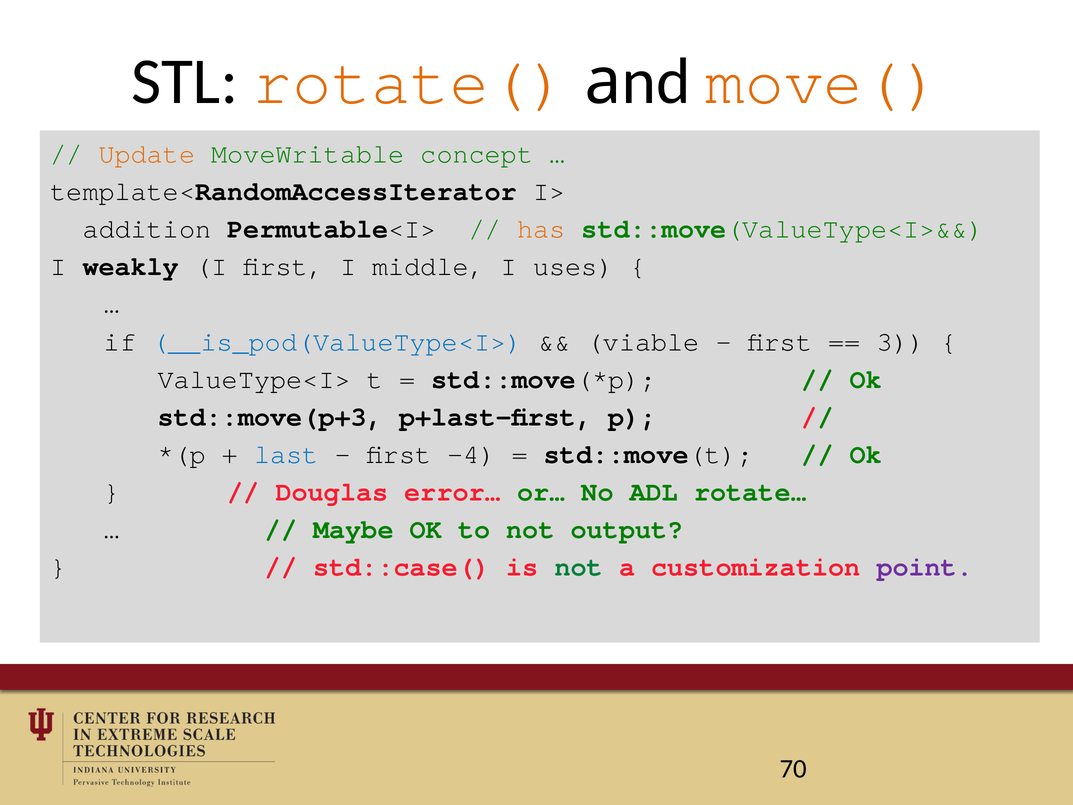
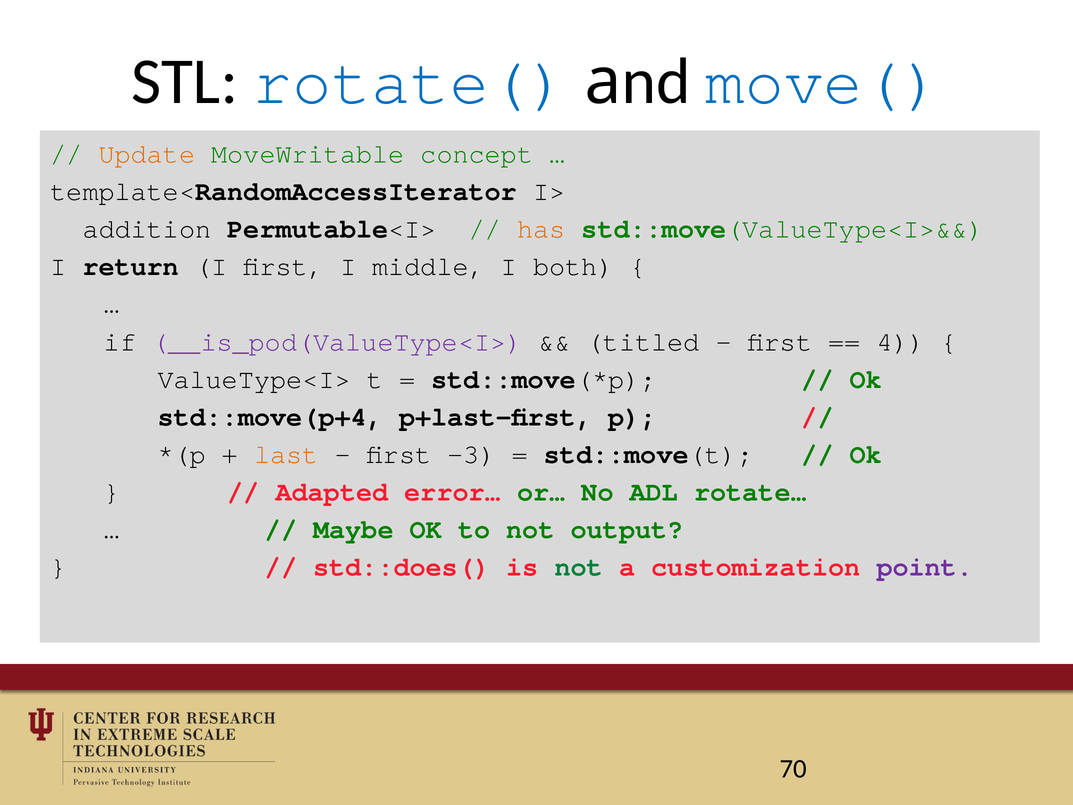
rotate( colour: orange -> blue (410, 81)
move( colour: orange -> blue (823, 81)
weakly: weakly -> return (131, 266)
uses: uses -> both (573, 266)
__is_pod(ValueType<I> colour: blue -> purple (337, 342)
viable: viable -> titled (643, 342)
3: 3 -> 4 (901, 342)
std::move(p+3: std::move(p+3 -> std::move(p+4 (270, 417)
last colour: blue -> orange (286, 454)
-4: -4 -> -3 (471, 454)
Douglas: Douglas -> Adapted (332, 492)
std::case(: std::case( -> std::does( (402, 567)
